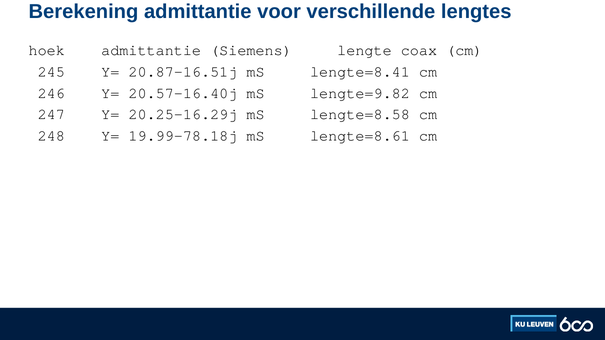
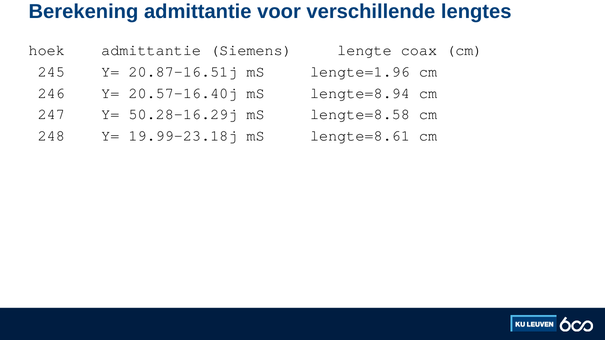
lengte=8.41: lengte=8.41 -> lengte=1.96 (360, 72)
lengte=9.82: lengte=9.82 -> lengte=8.94 (360, 93)
20.25-16.29j: 20.25-16.29j -> 50.28-16.29j (183, 115)
19.99-78.18j: 19.99-78.18j -> 19.99-23.18j (183, 136)
